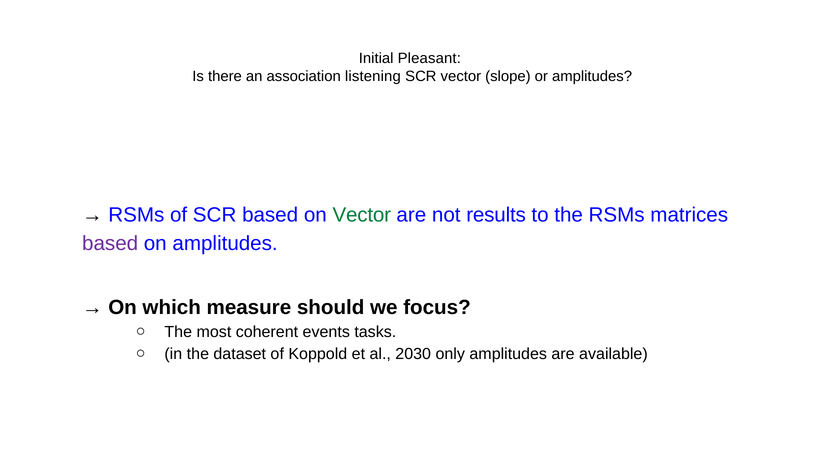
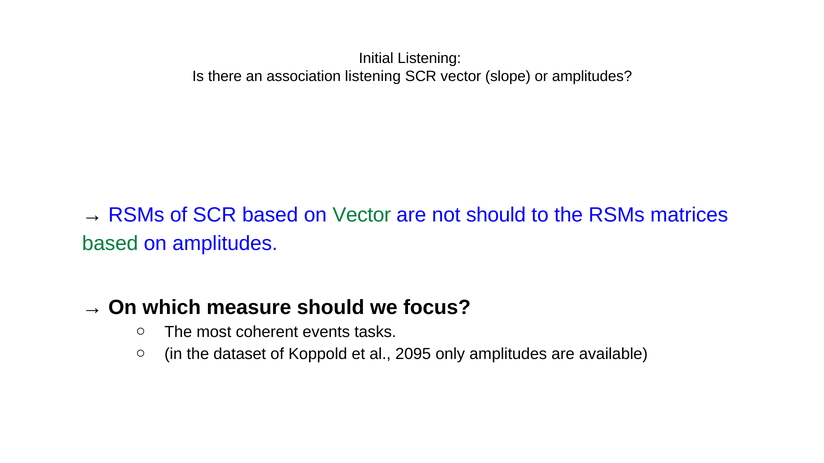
Initial Pleasant: Pleasant -> Listening (429, 58)
not results: results -> should (496, 215)
based colour: purple -> green (110, 244)
2030: 2030 -> 2095 (413, 354)
